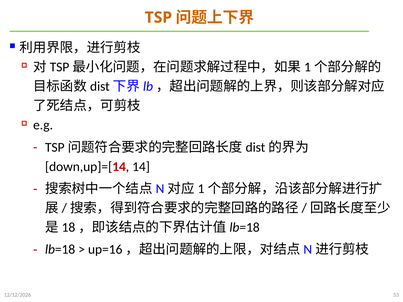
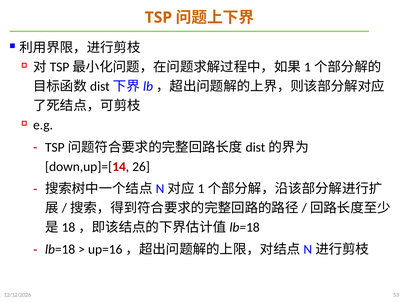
14: 14 -> 26 (141, 167)
